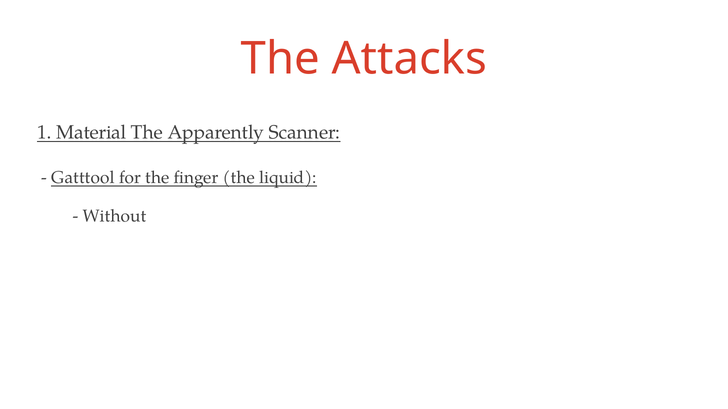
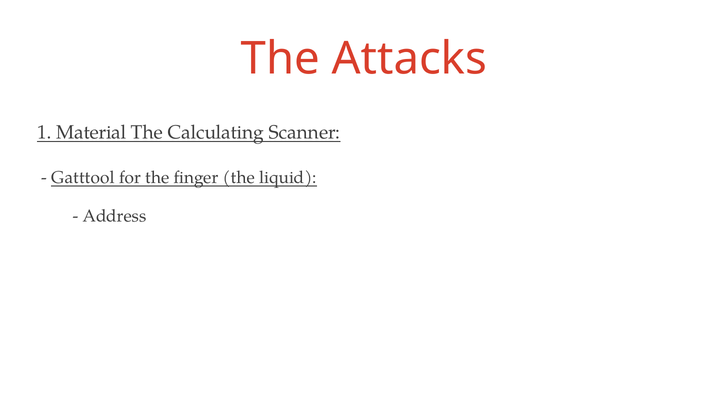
Apparently: Apparently -> Calculating (216, 132)
Without: Without -> Address (115, 216)
